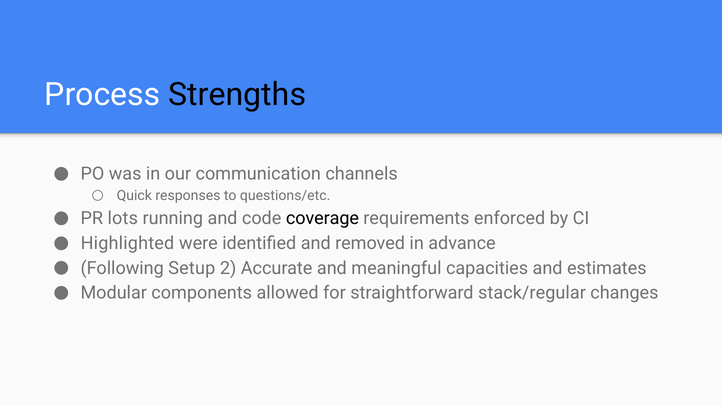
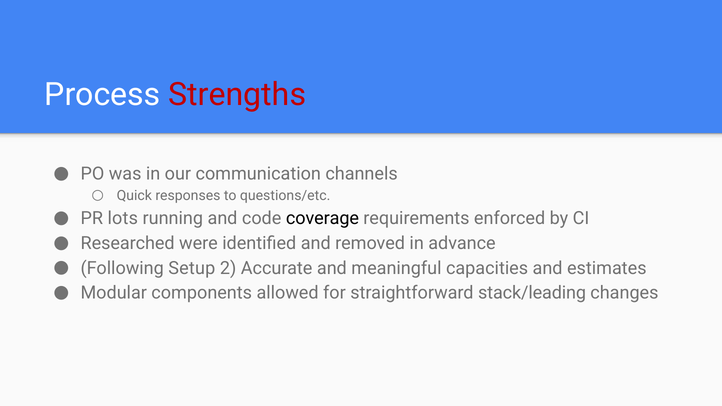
Strengths colour: black -> red (237, 95)
Highlighted: Highlighted -> Researched (128, 243)
stack/regular: stack/regular -> stack/leading (532, 293)
